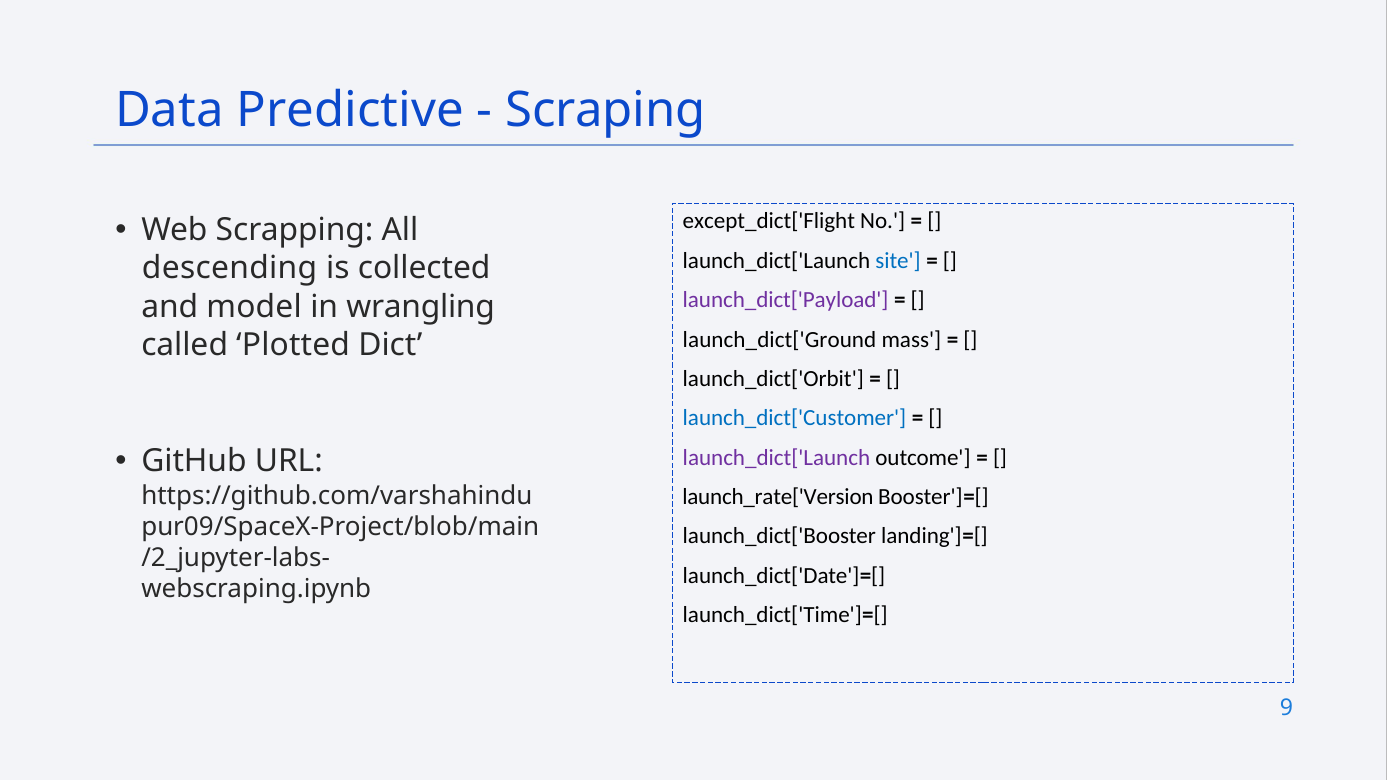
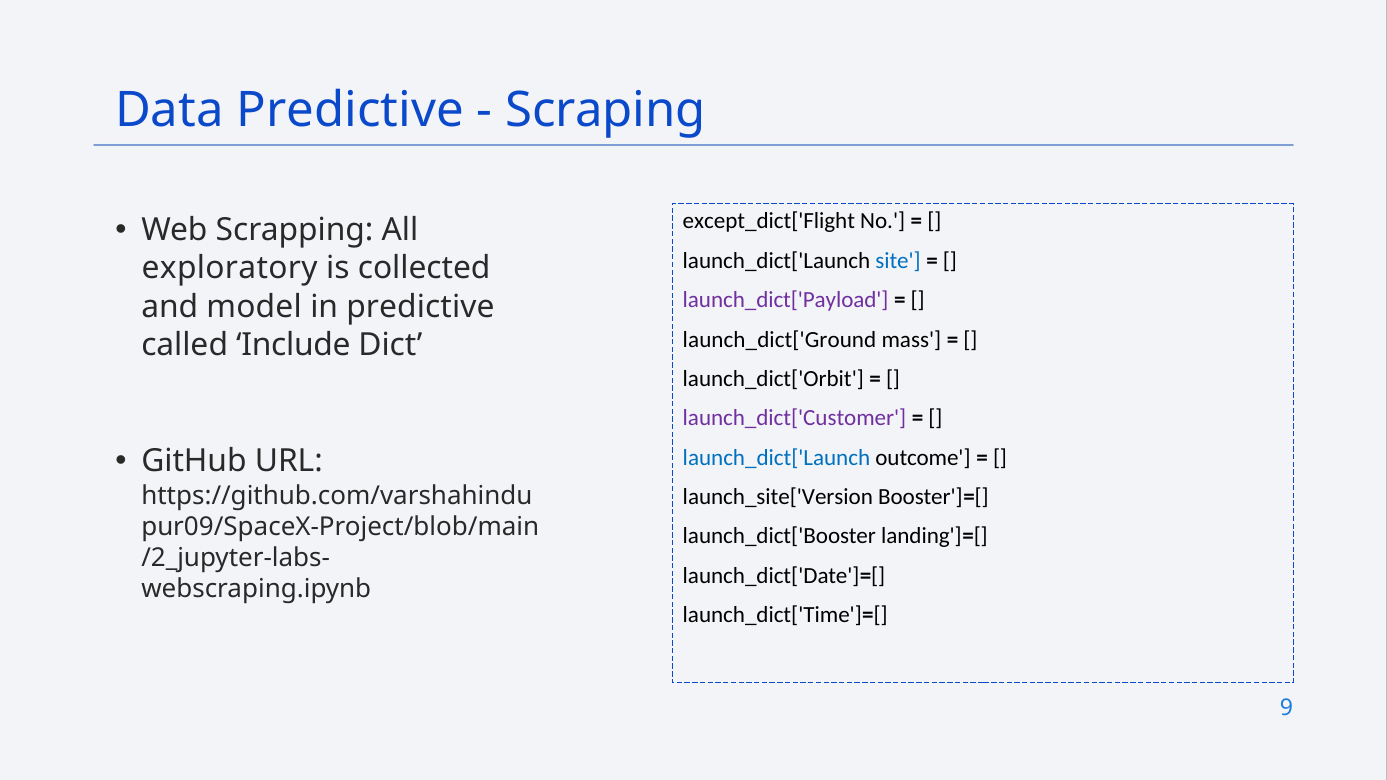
descending: descending -> exploratory (230, 269)
in wrangling: wrangling -> predictive (420, 307)
Plotted: Plotted -> Include (293, 345)
launch_dict['Customer colour: blue -> purple (794, 418)
launch_dict['Launch colour: purple -> blue (776, 458)
launch_rate['Version: launch_rate['Version -> launch_site['Version (778, 497)
